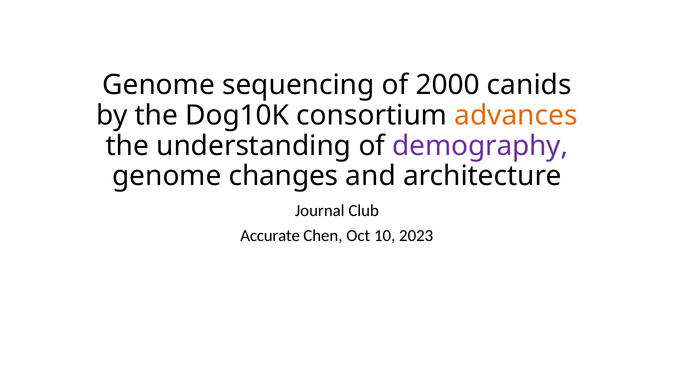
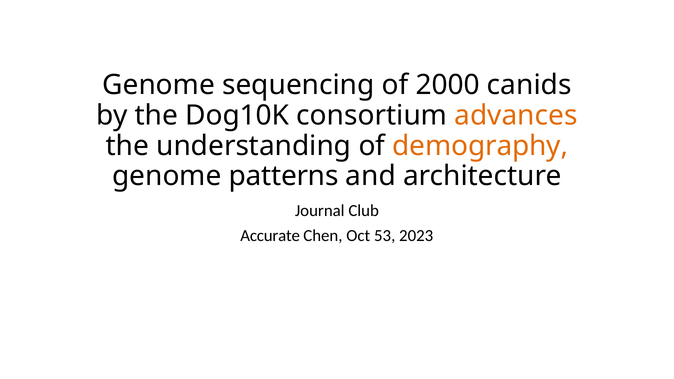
demography colour: purple -> orange (480, 146)
changes: changes -> patterns (284, 176)
10: 10 -> 53 (385, 236)
